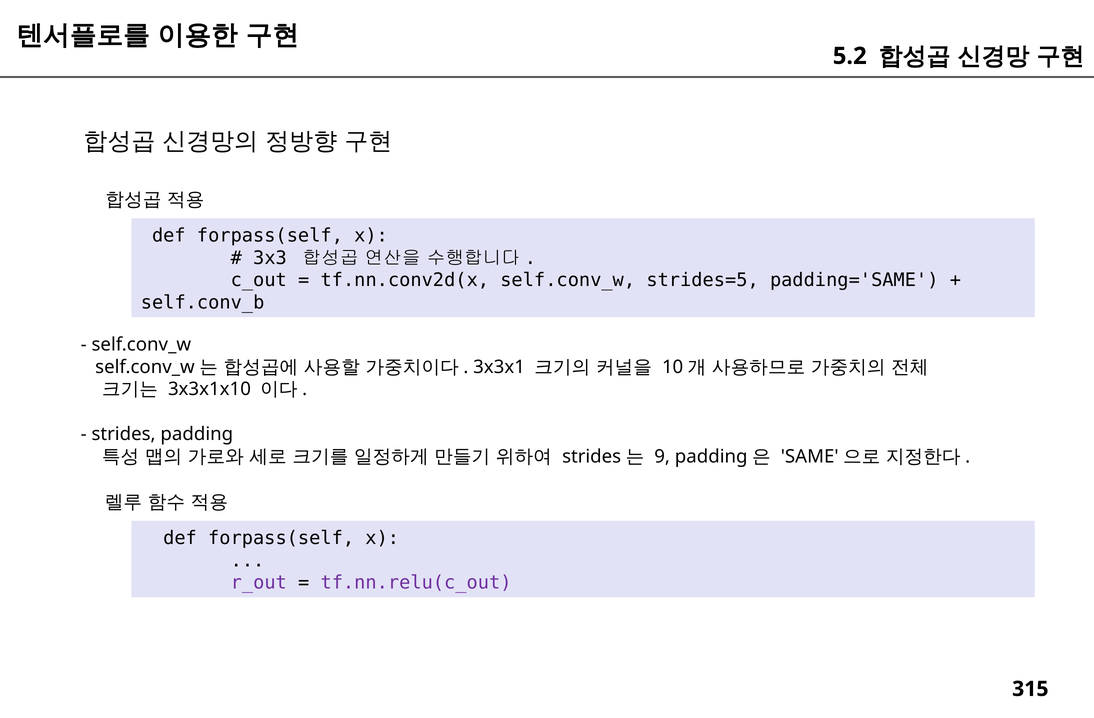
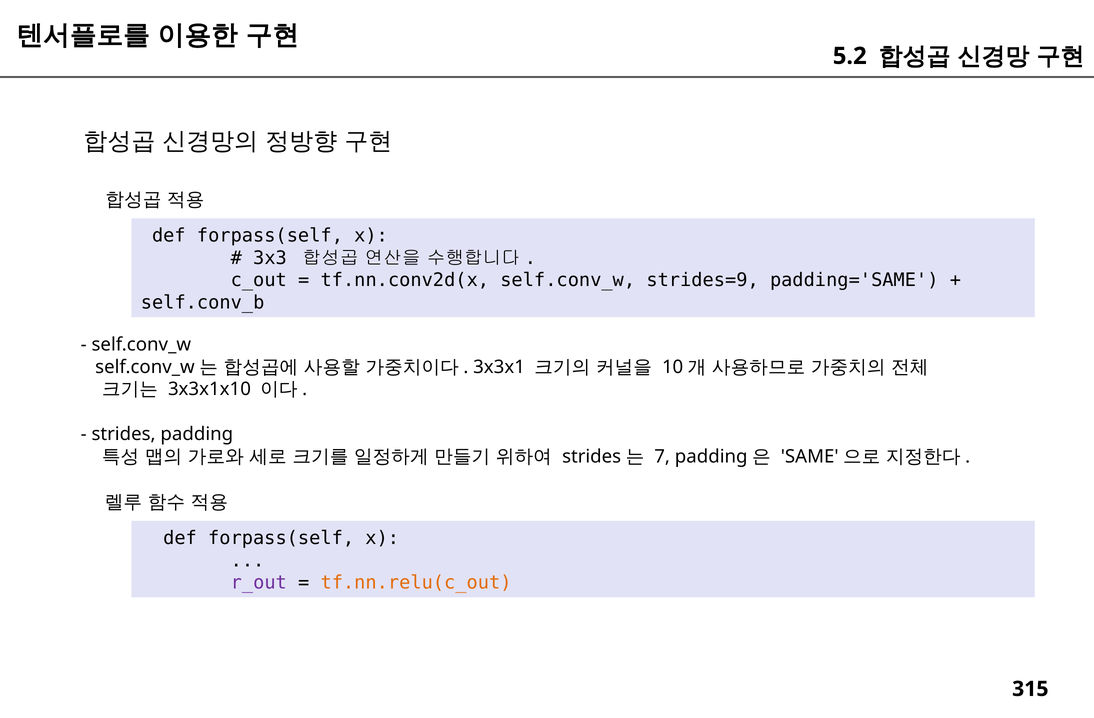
strides=5: strides=5 -> strides=9 (703, 280)
9: 9 -> 7 (662, 457)
tf.nn.relu(c_out colour: purple -> orange (416, 583)
